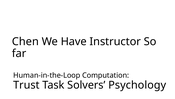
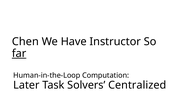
far underline: none -> present (19, 53)
Trust: Trust -> Later (26, 85)
Psychology: Psychology -> Centralized (137, 85)
